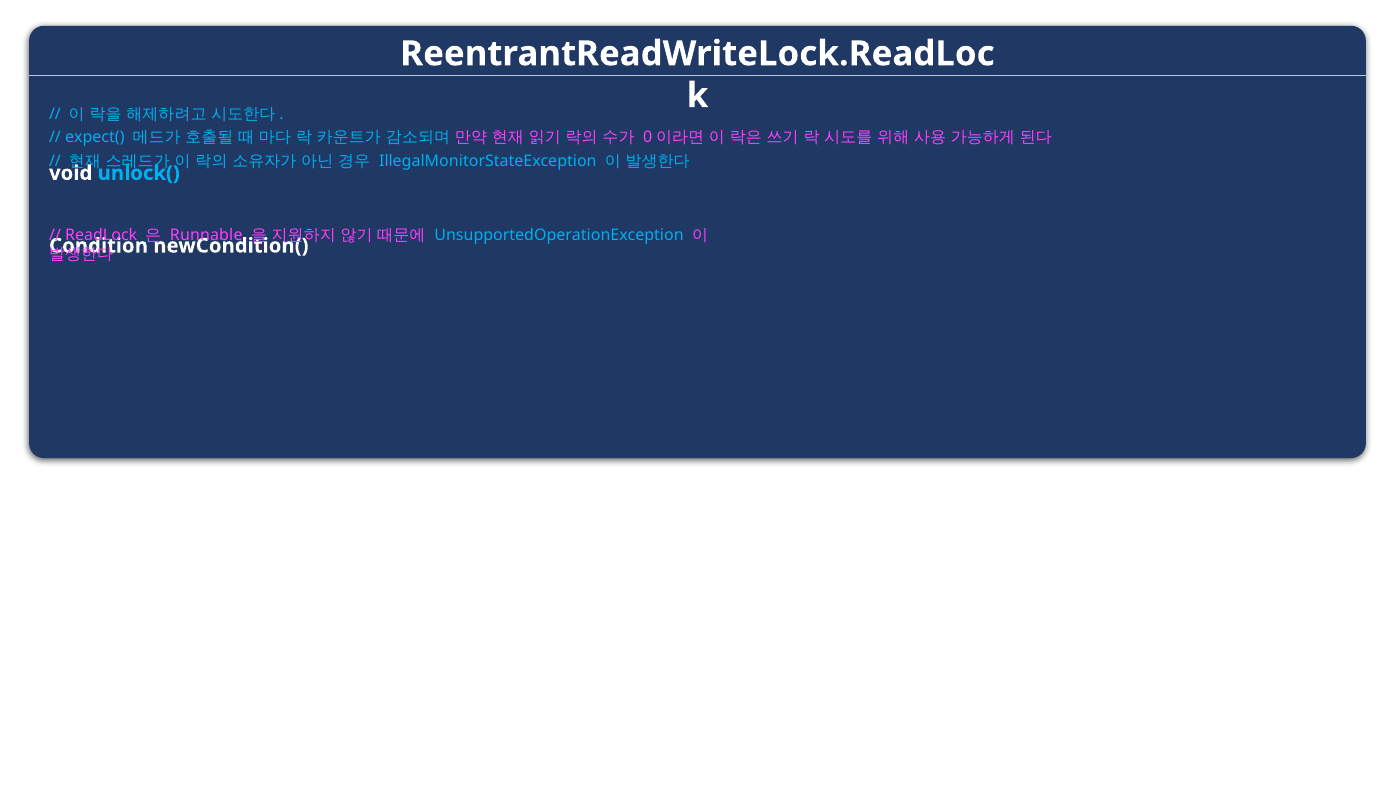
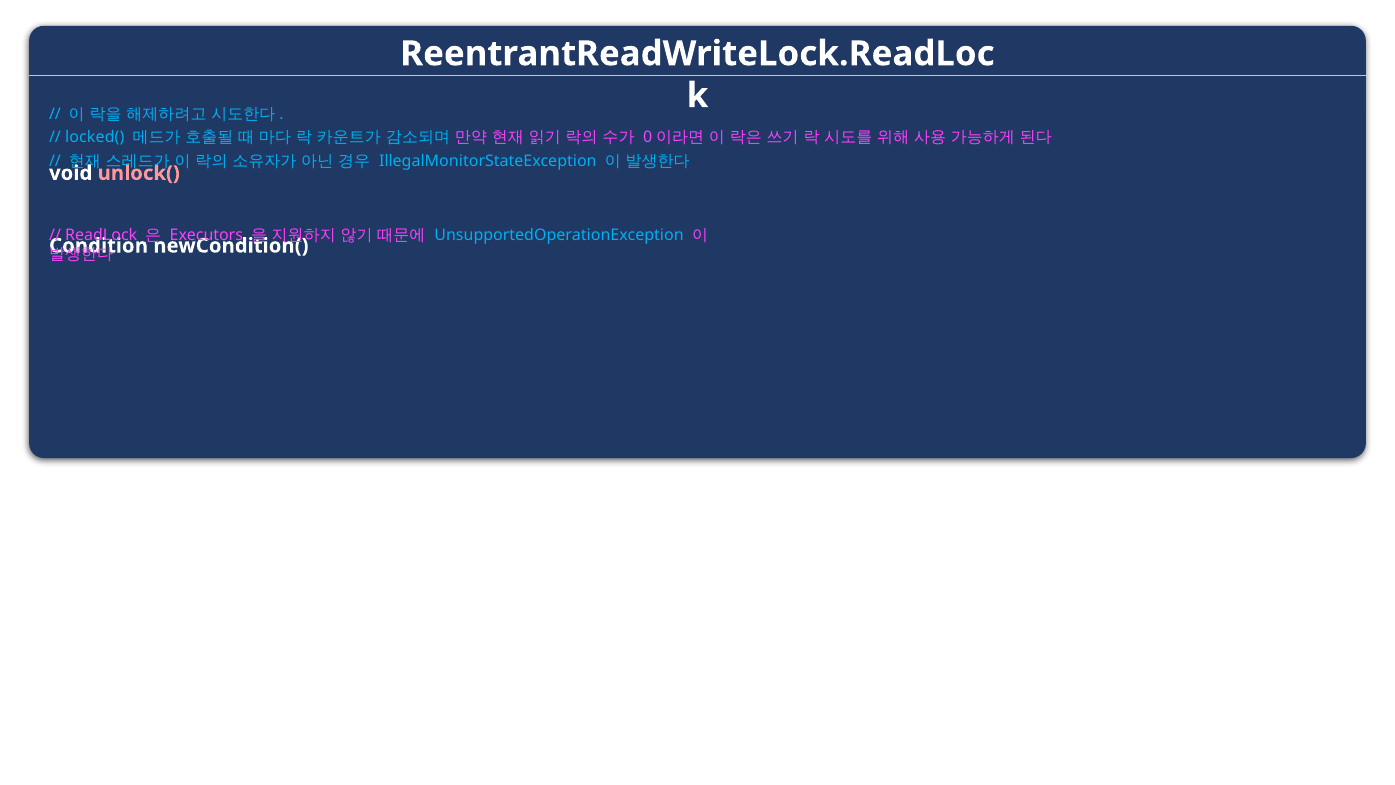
expect(: expect( -> locked( (95, 137)
unlock( colour: light blue -> pink (139, 173)
Runnable: Runnable -> Executors (206, 235)
